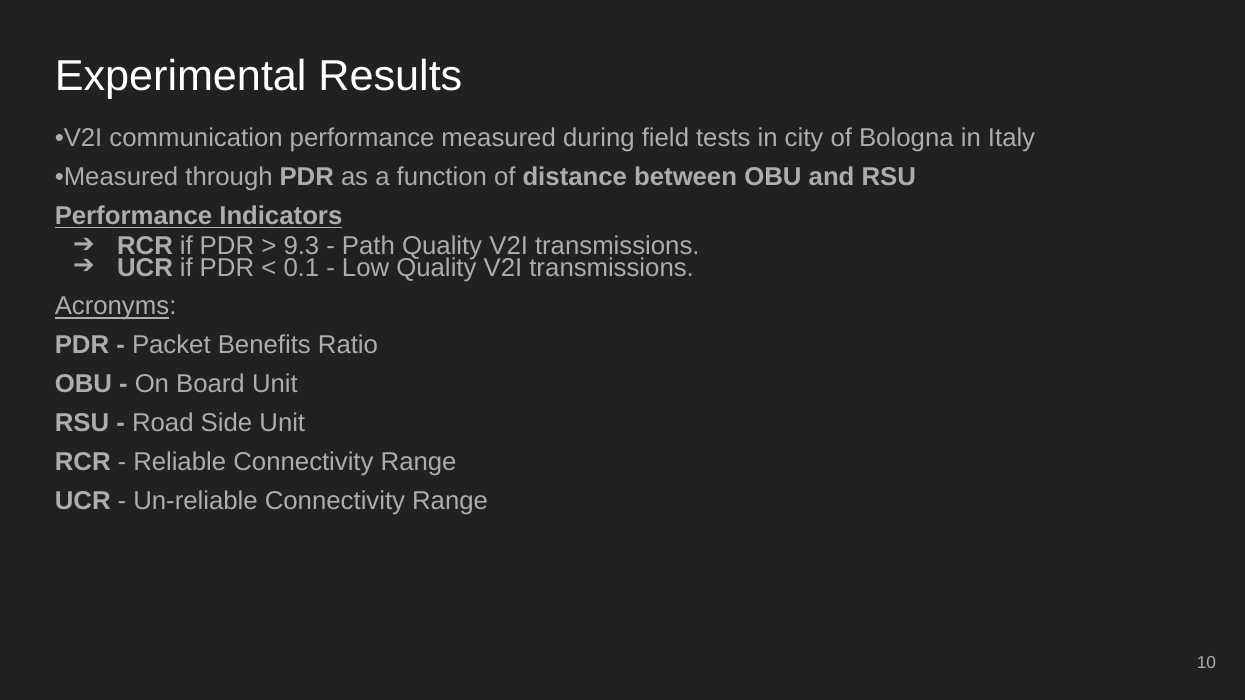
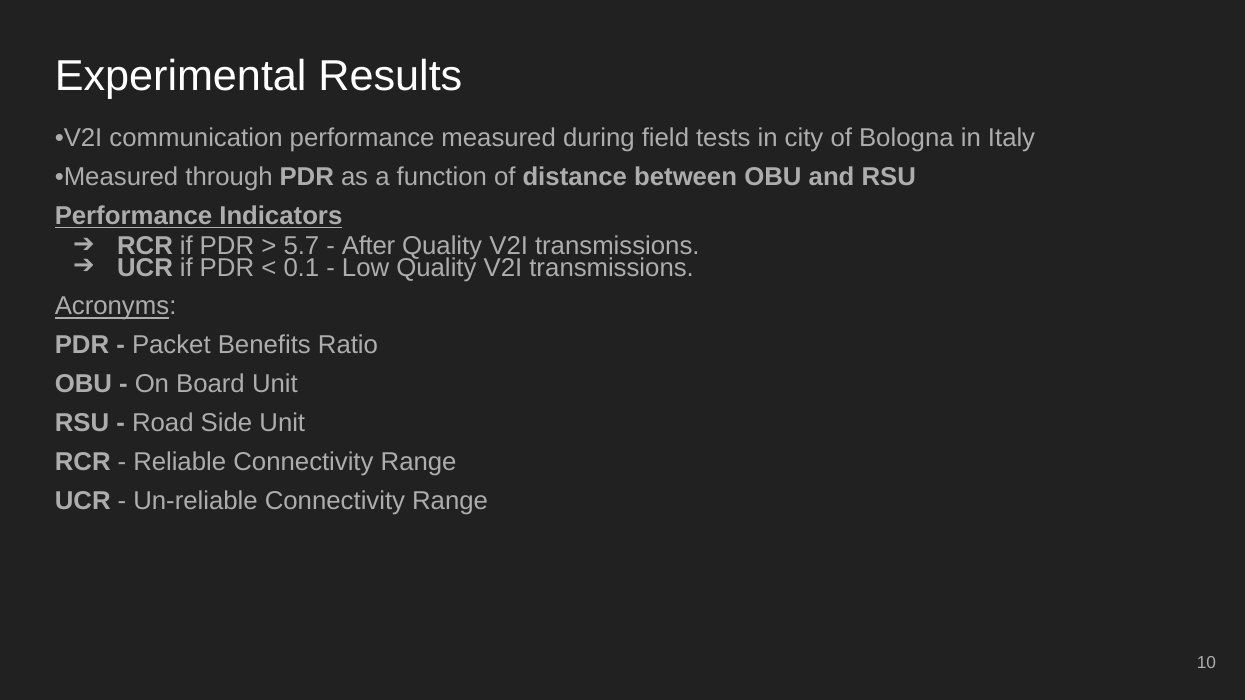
9.3: 9.3 -> 5.7 (301, 246)
Path: Path -> After (369, 246)
